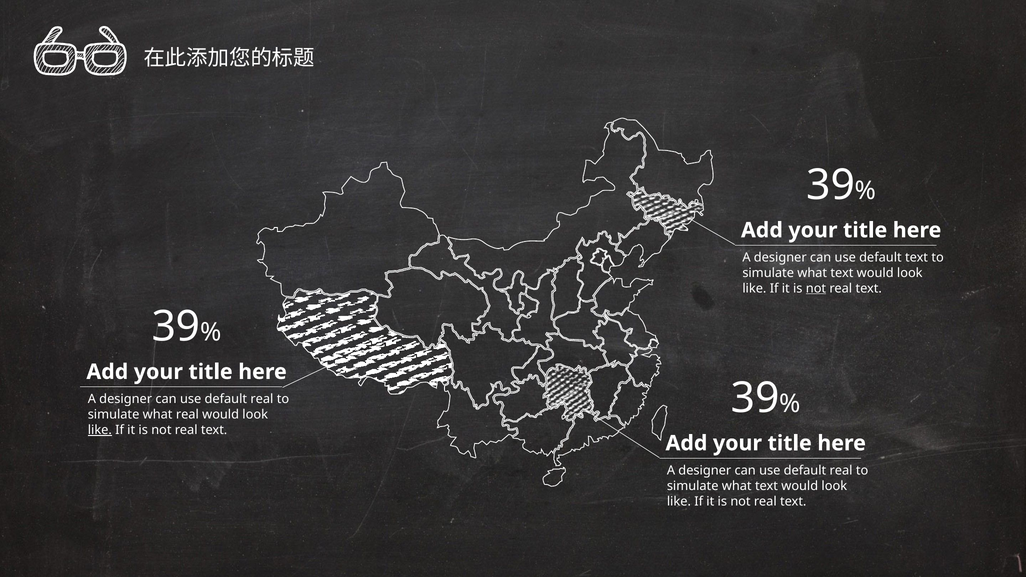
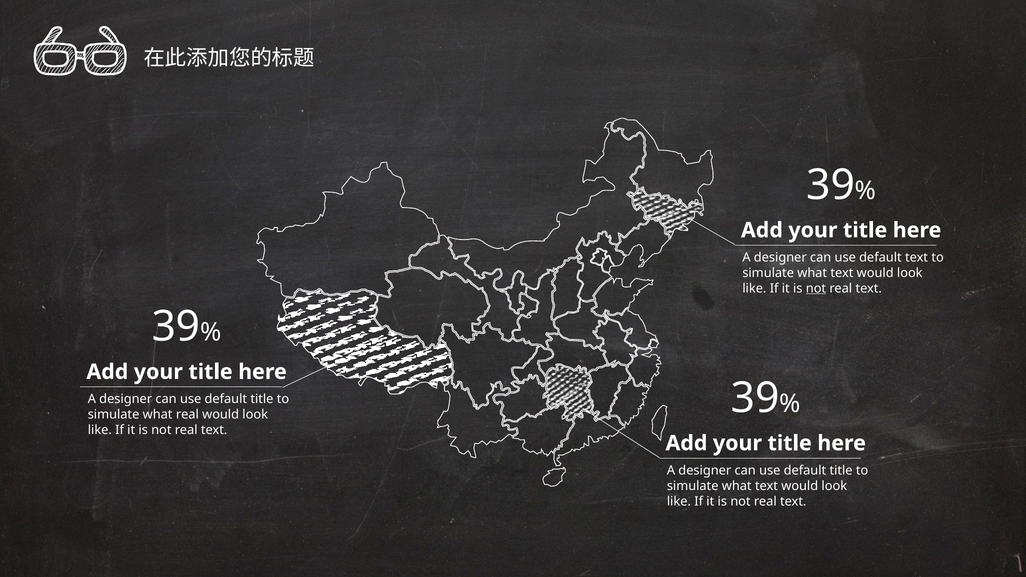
real: real -> title (262, 399)
like underline: present -> none (100, 430)
real: real -> title (841, 471)
